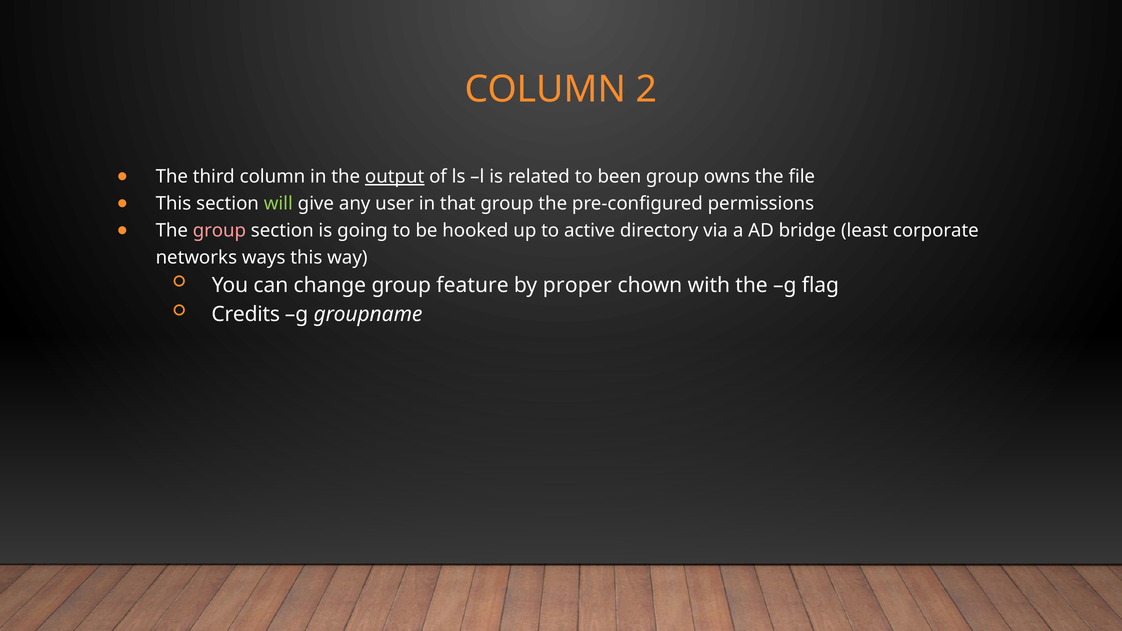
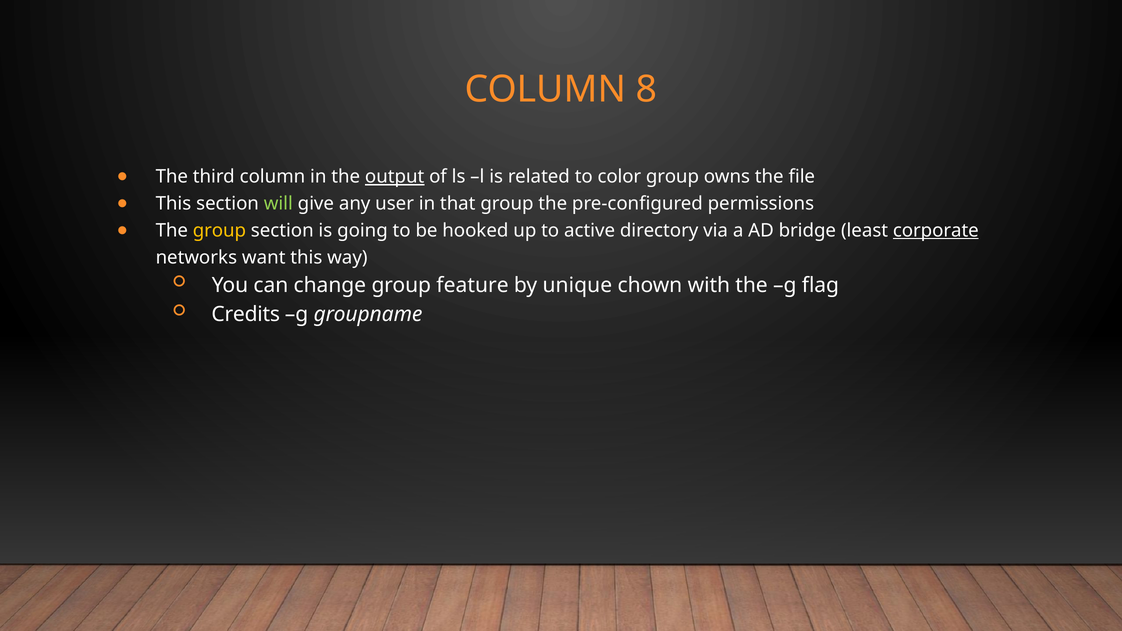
2: 2 -> 8 (646, 90)
been: been -> color (619, 177)
group colour: pink -> yellow (219, 231)
corporate underline: none -> present (936, 231)
ways: ways -> want (264, 258)
proper: proper -> unique (577, 285)
